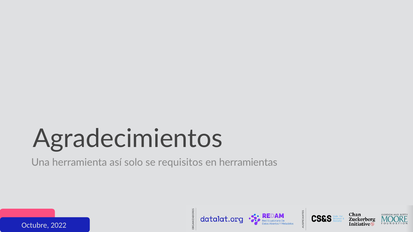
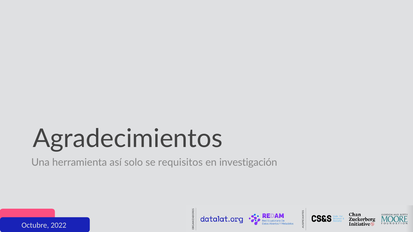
herramientas: herramientas -> investigación (248, 163)
